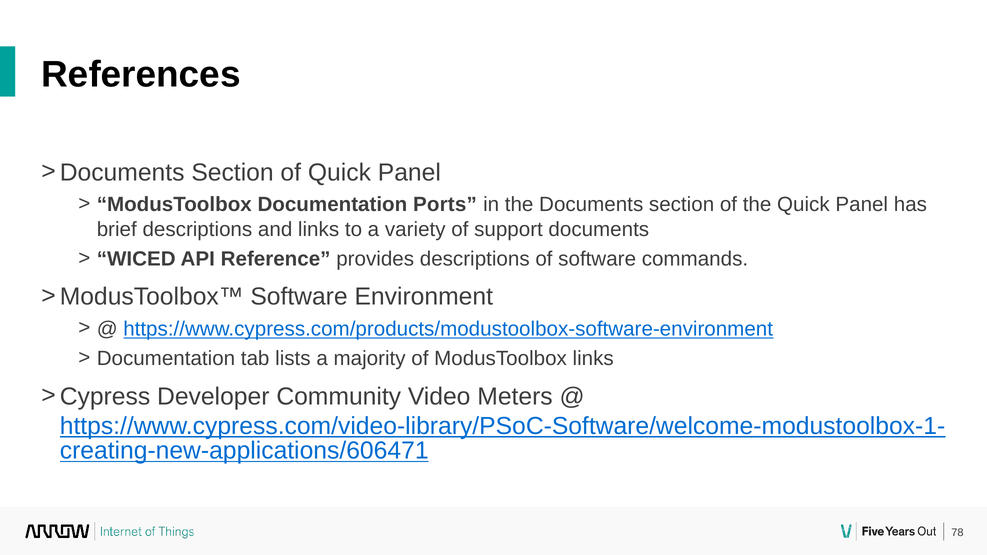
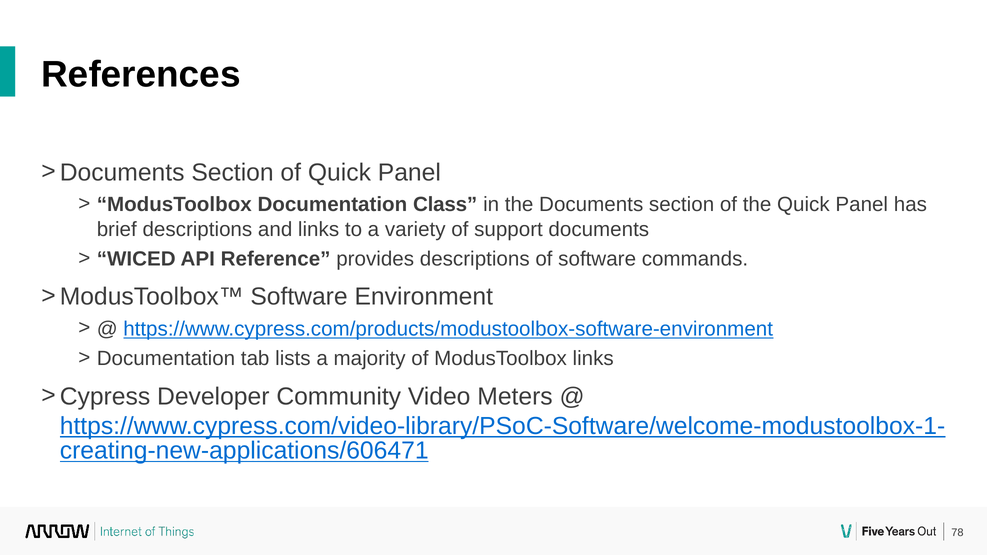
Ports: Ports -> Class (445, 205)
